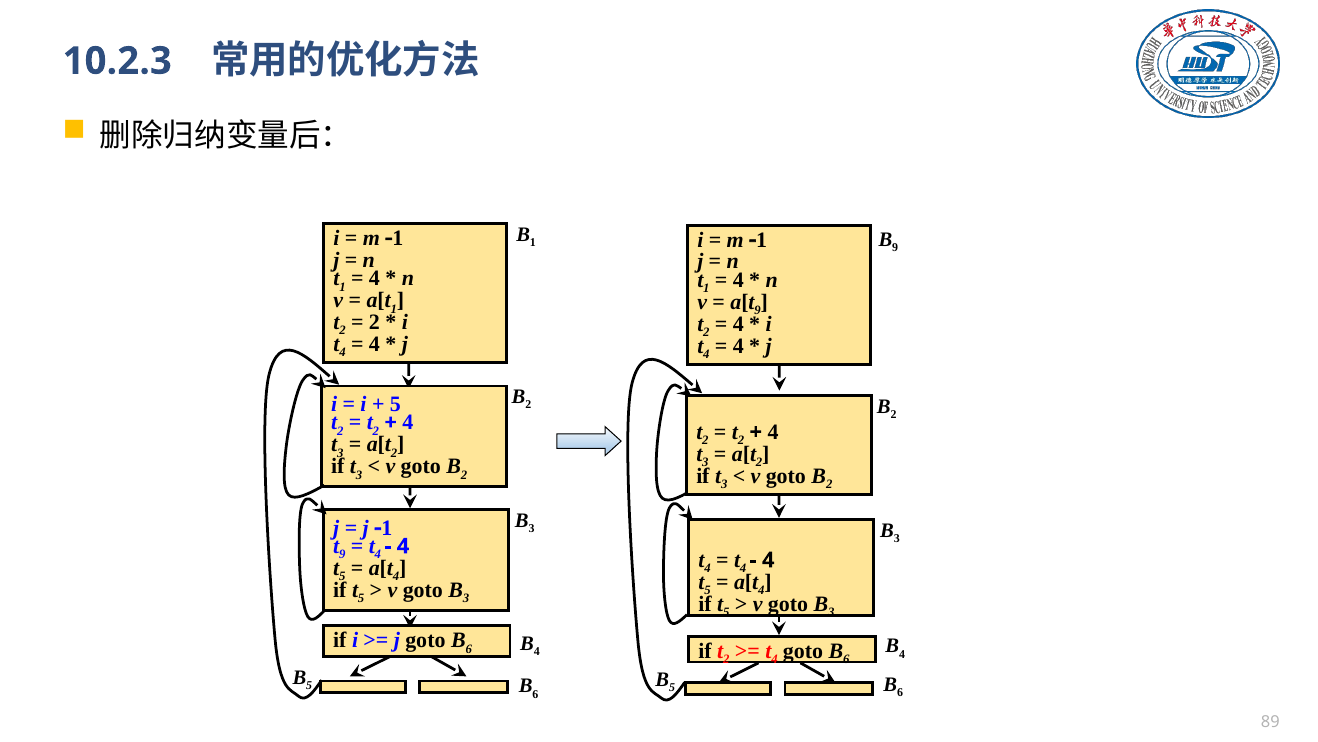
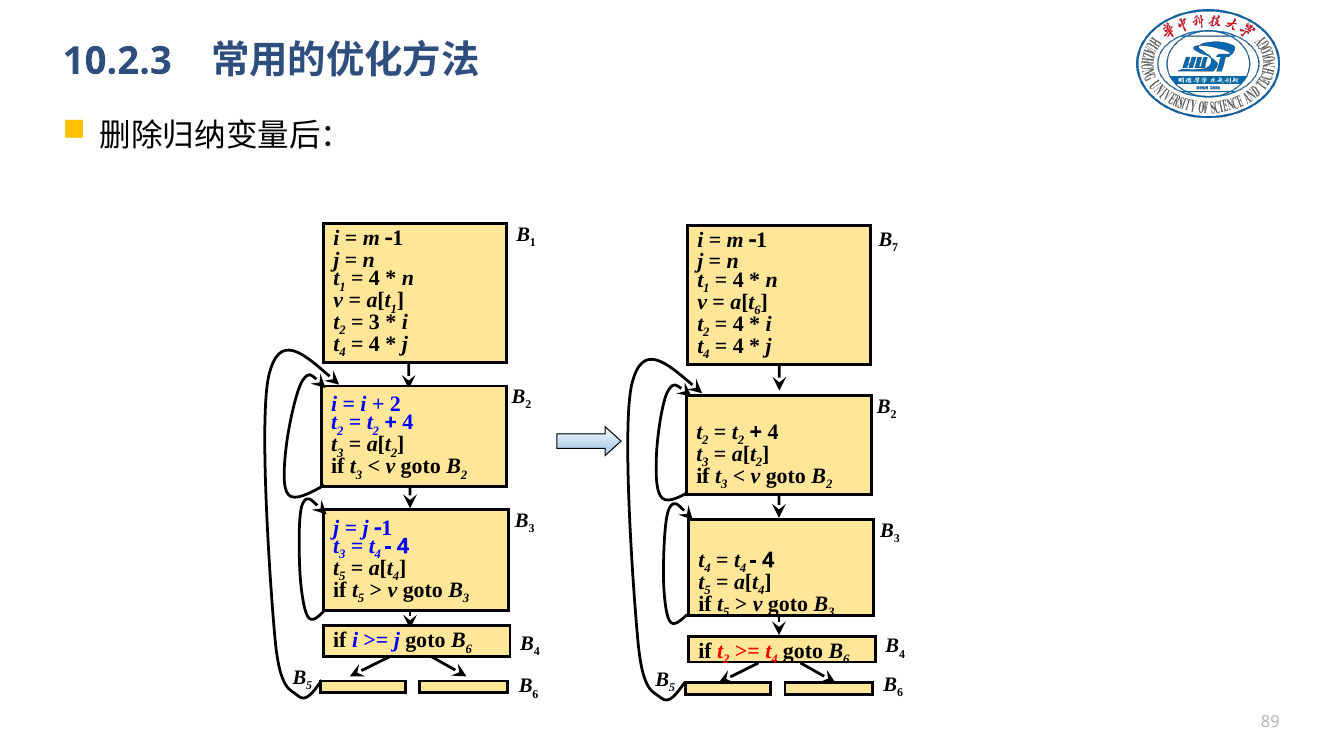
9: 9 -> 7 (895, 247)
9: 9 -> 6 (758, 310)
2: 2 -> 3 (374, 322)
5: 5 -> 2 (395, 404)
9: 9 -> 3 (342, 554)
